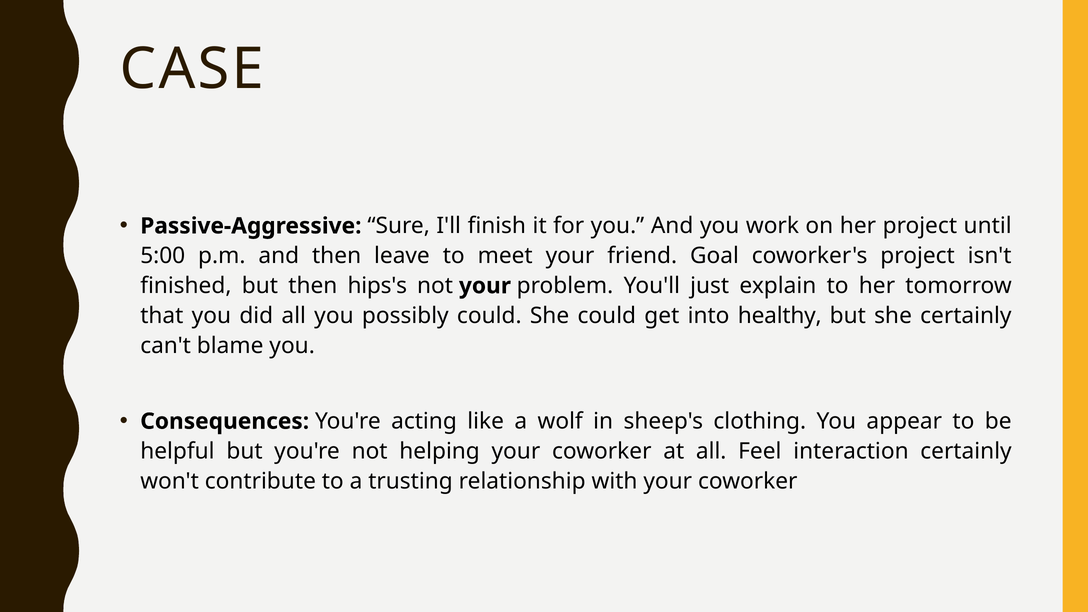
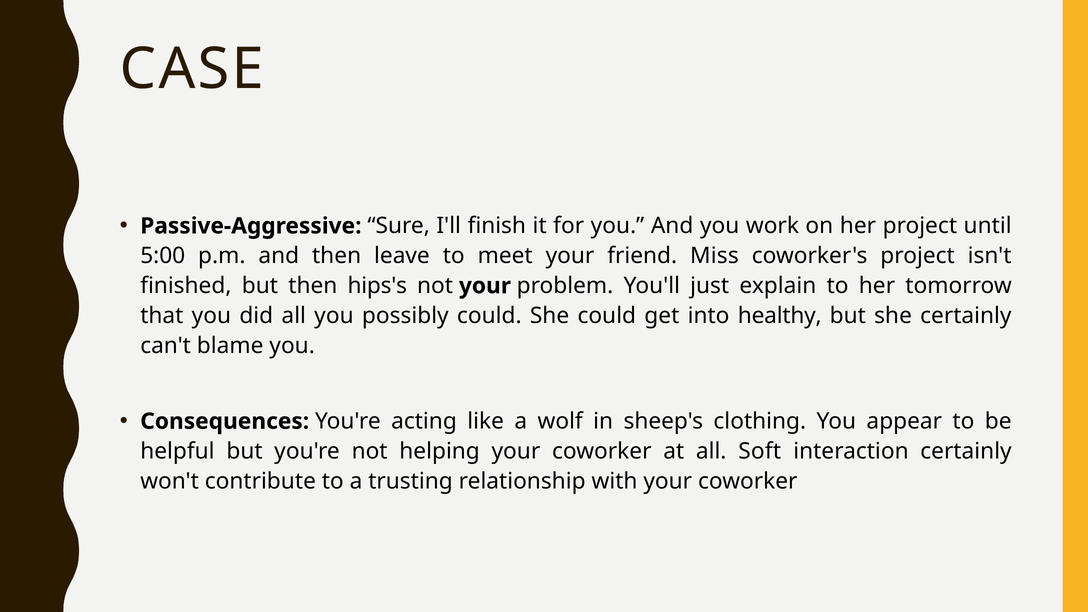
Goal: Goal -> Miss (714, 256)
Feel: Feel -> Soft (760, 451)
